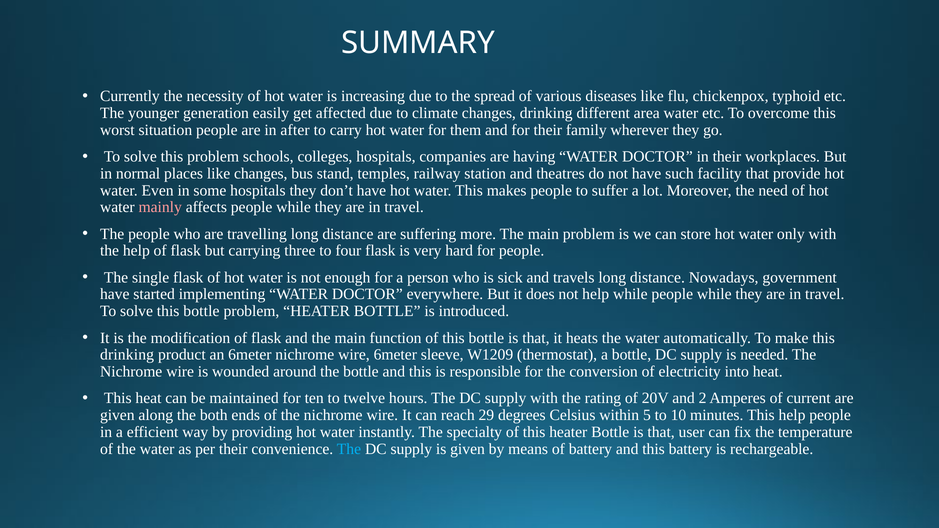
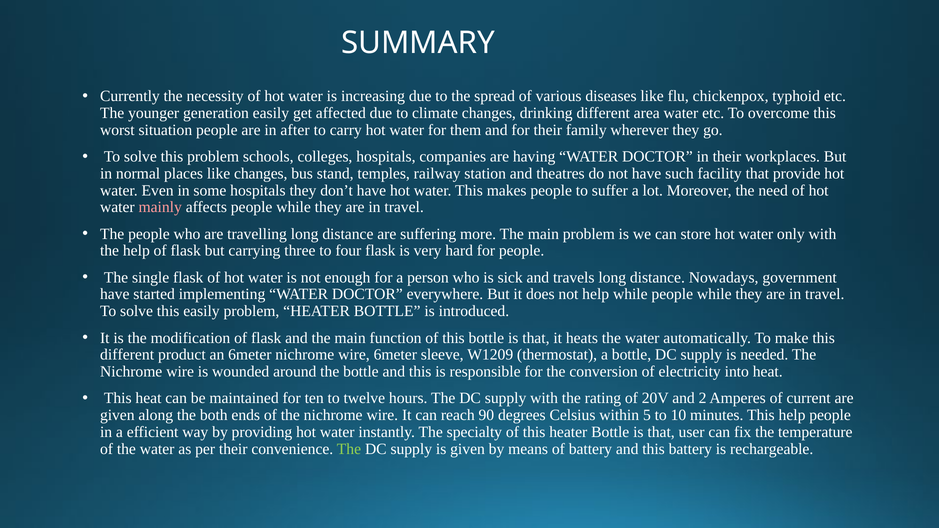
solve this bottle: bottle -> easily (201, 311)
drinking: drinking -> different (127, 355)
29: 29 -> 90 (486, 415)
The colour: light blue -> light green (349, 449)
